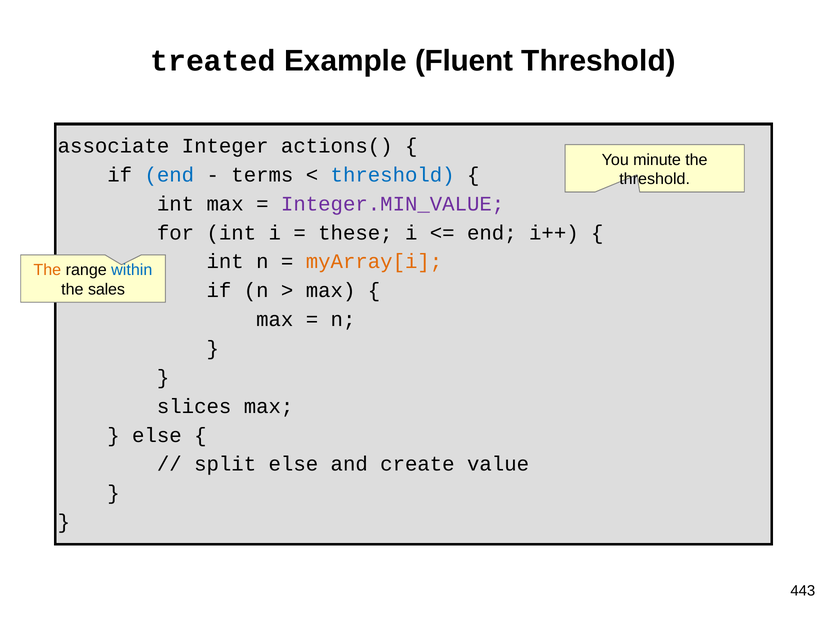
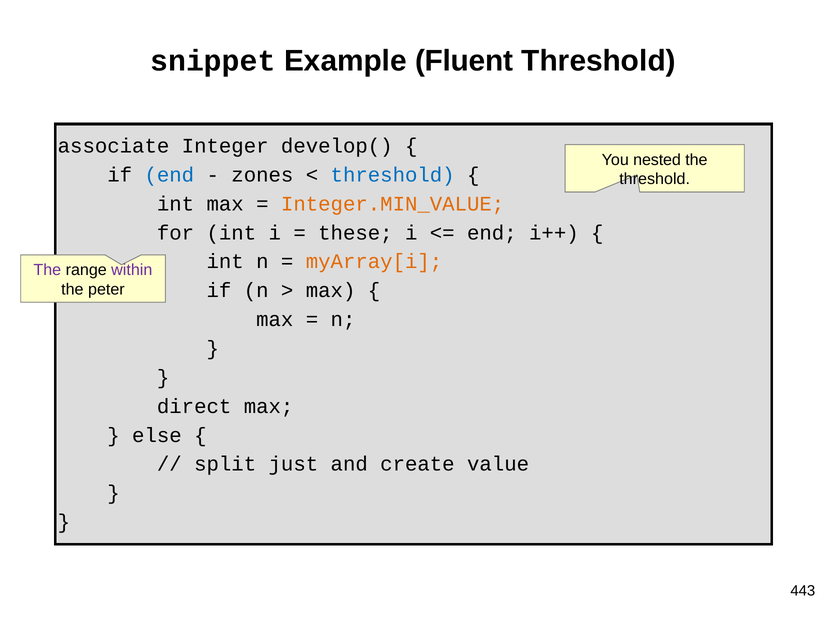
treated: treated -> snippet (213, 61)
actions(: actions( -> develop( (337, 146)
minute: minute -> nested (657, 160)
terms: terms -> zones (262, 175)
Integer.MIN_VALUE colour: purple -> orange (393, 204)
The colour: orange -> purple (47, 270)
within colour: blue -> purple (132, 270)
sales: sales -> peter (106, 289)
slices: slices -> direct (194, 406)
split else: else -> just (293, 464)
